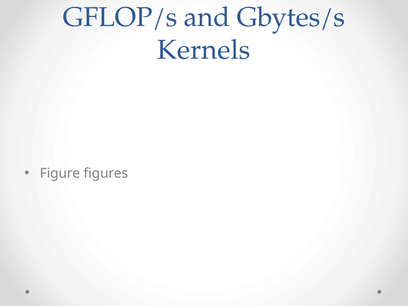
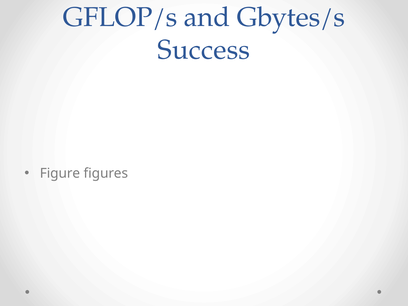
Kernels: Kernels -> Success (204, 50)
